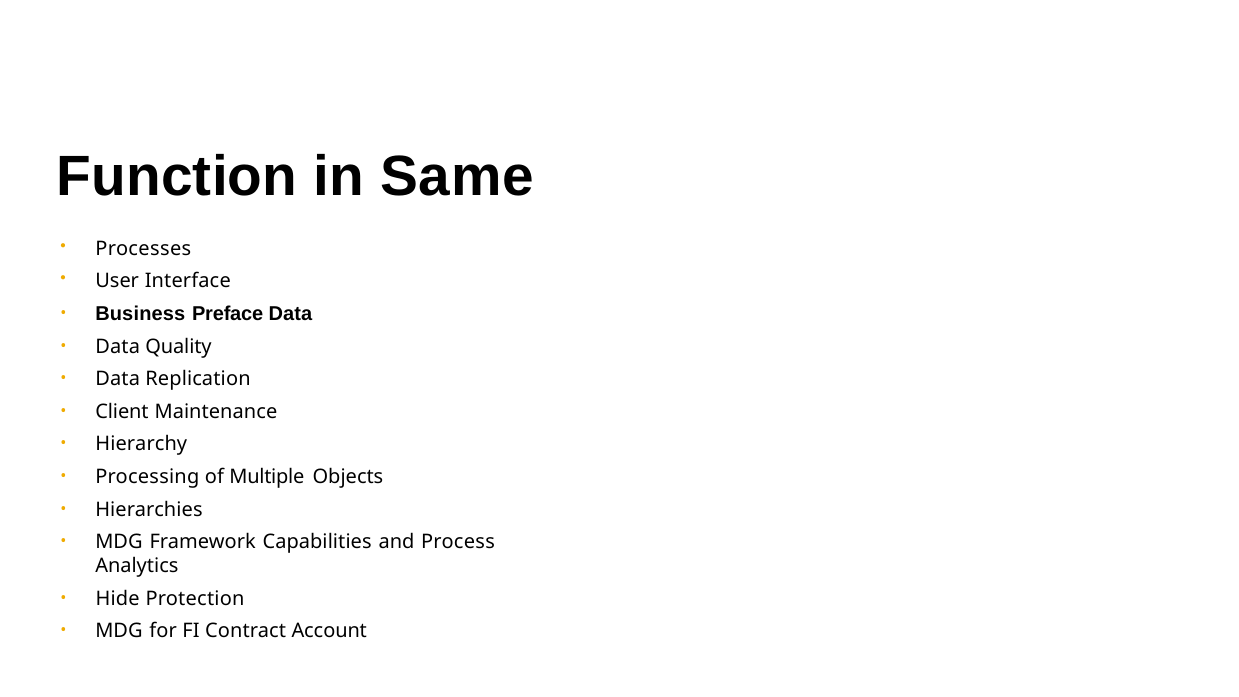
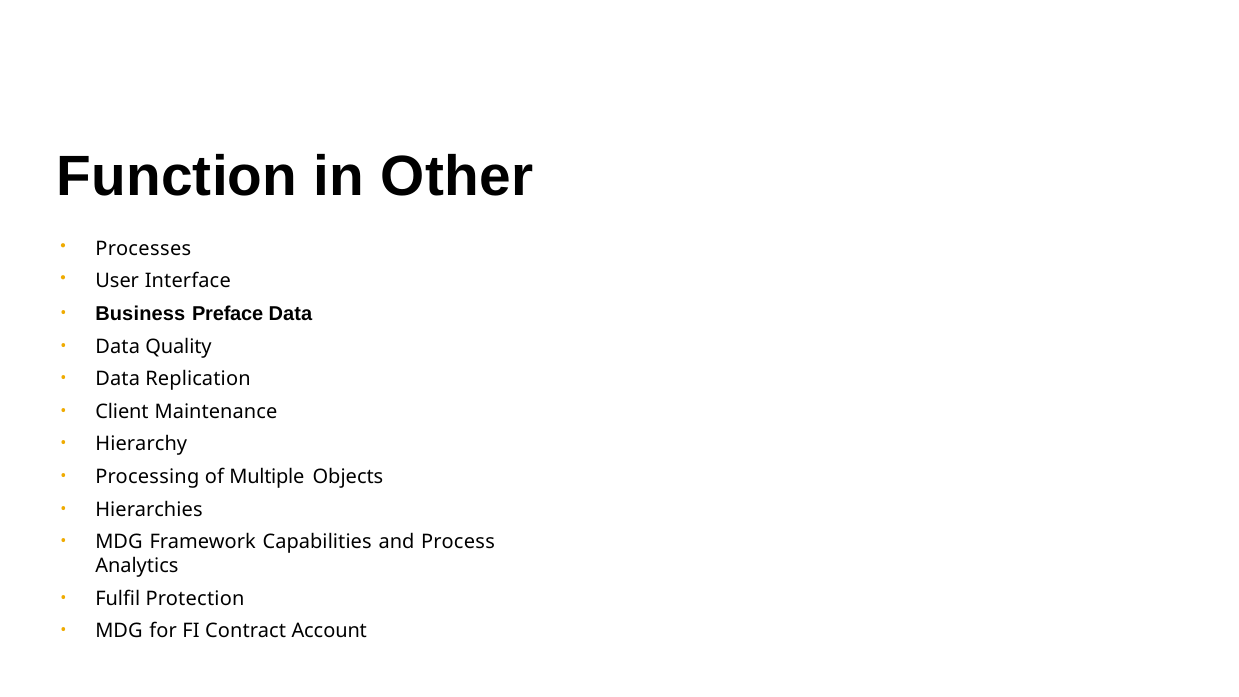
Same: Same -> Other (457, 176)
Hide: Hide -> Fulfil (118, 598)
